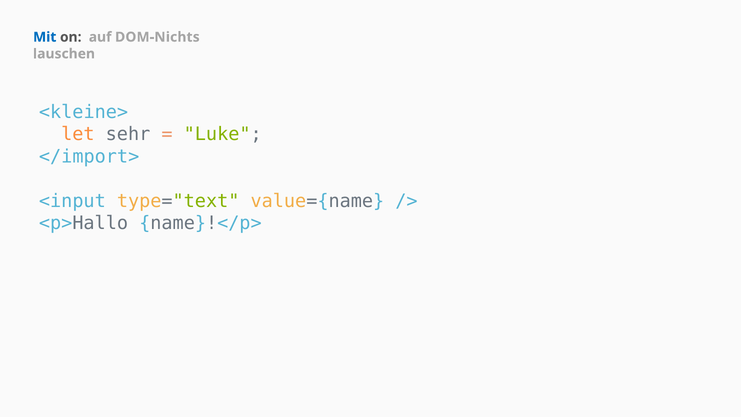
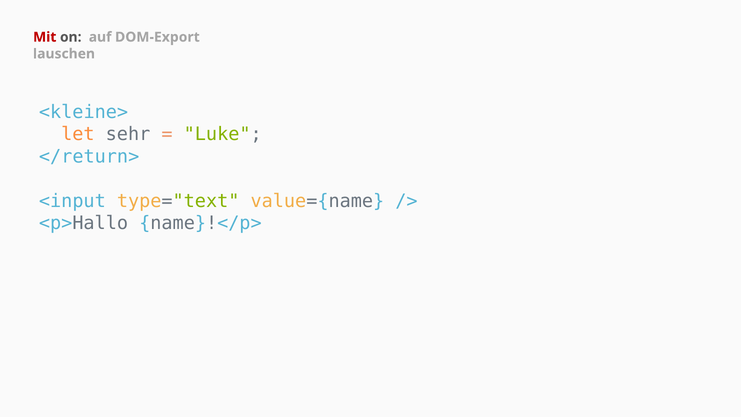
Mit colour: blue -> red (45, 37)
DOM-Nichts: DOM-Nichts -> DOM-Export (157, 37)
</import>: </import> -> </return> (89, 156)
